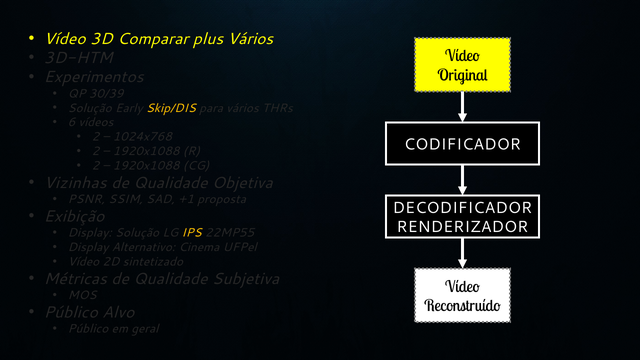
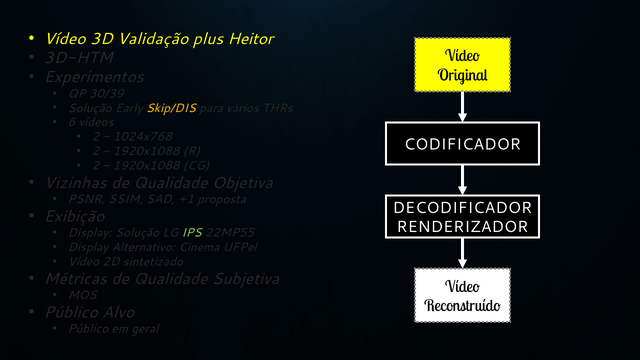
Comparar: Comparar -> Validação (153, 39)
plus Vários: Vários -> Heitor (250, 39)
IPS colour: yellow -> light green (192, 233)
